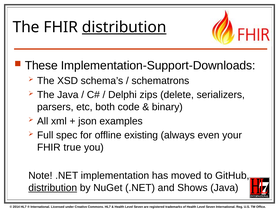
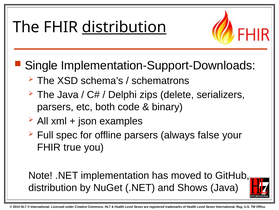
These: These -> Single (41, 65)
offline existing: existing -> parsers (141, 135)
even: even -> false (209, 135)
distribution underline: present -> none (53, 187)
